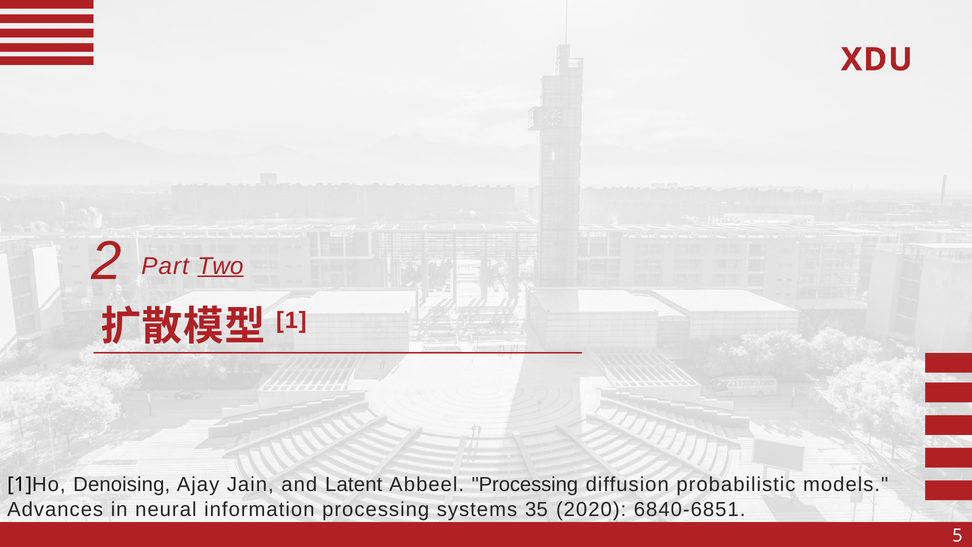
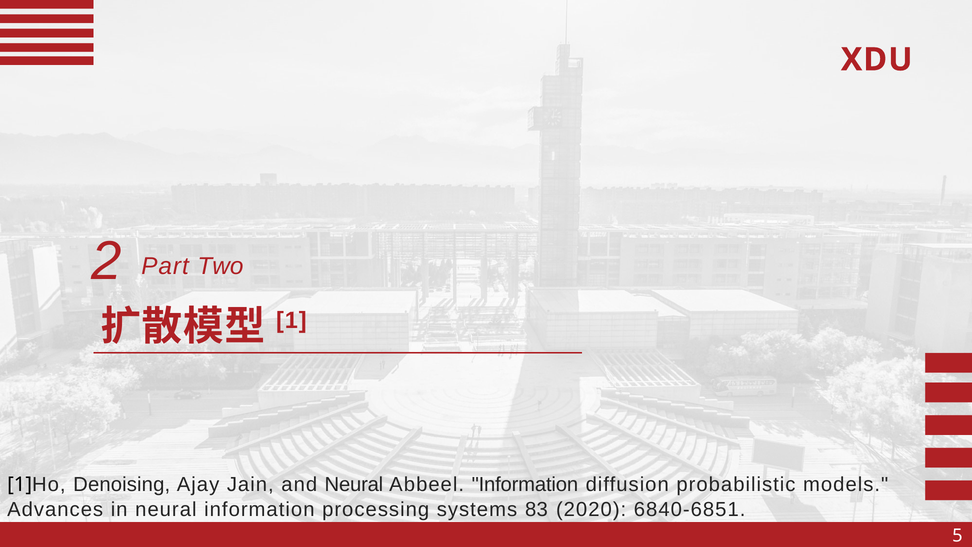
Two underline: present -> none (220, 266)
and Latent: Latent -> Neural (354, 484)
Abbeel Processing: Processing -> Information (525, 484)
35: 35 -> 83 (536, 510)
